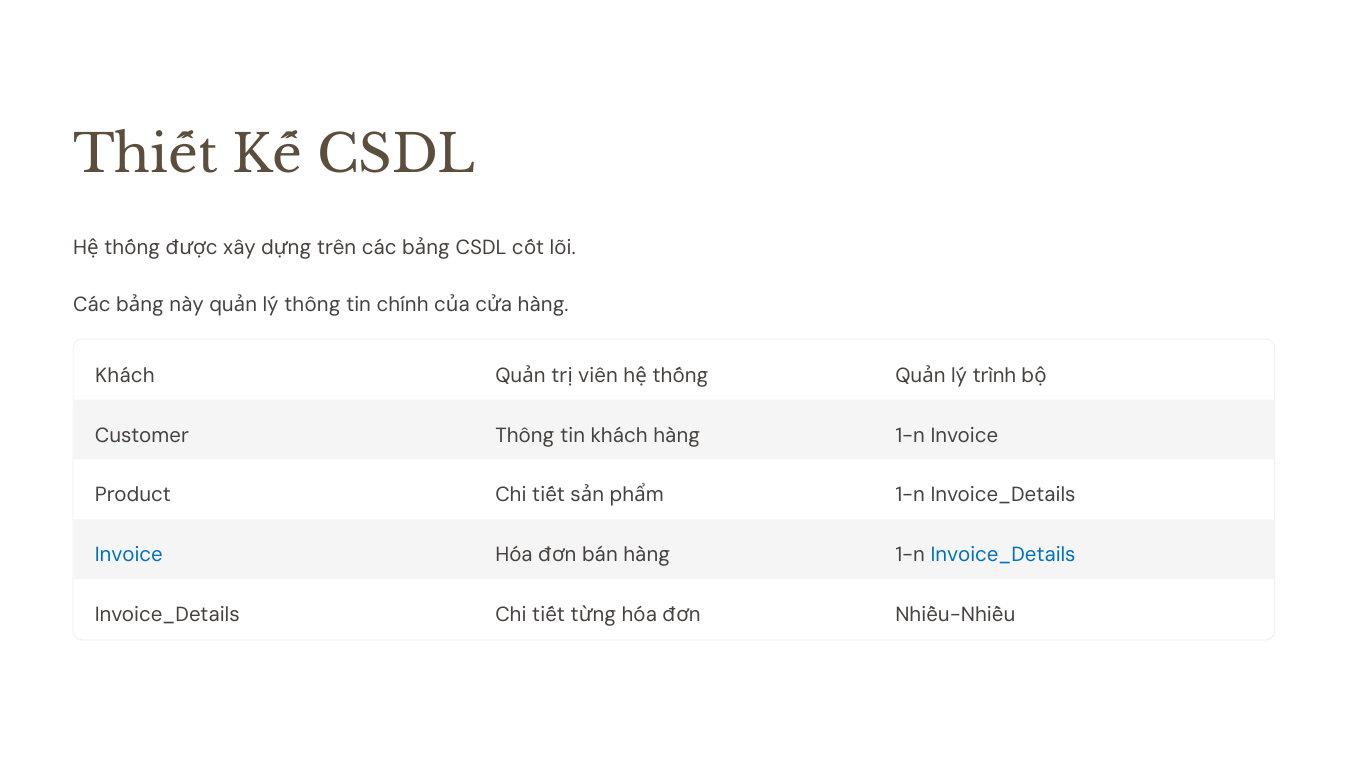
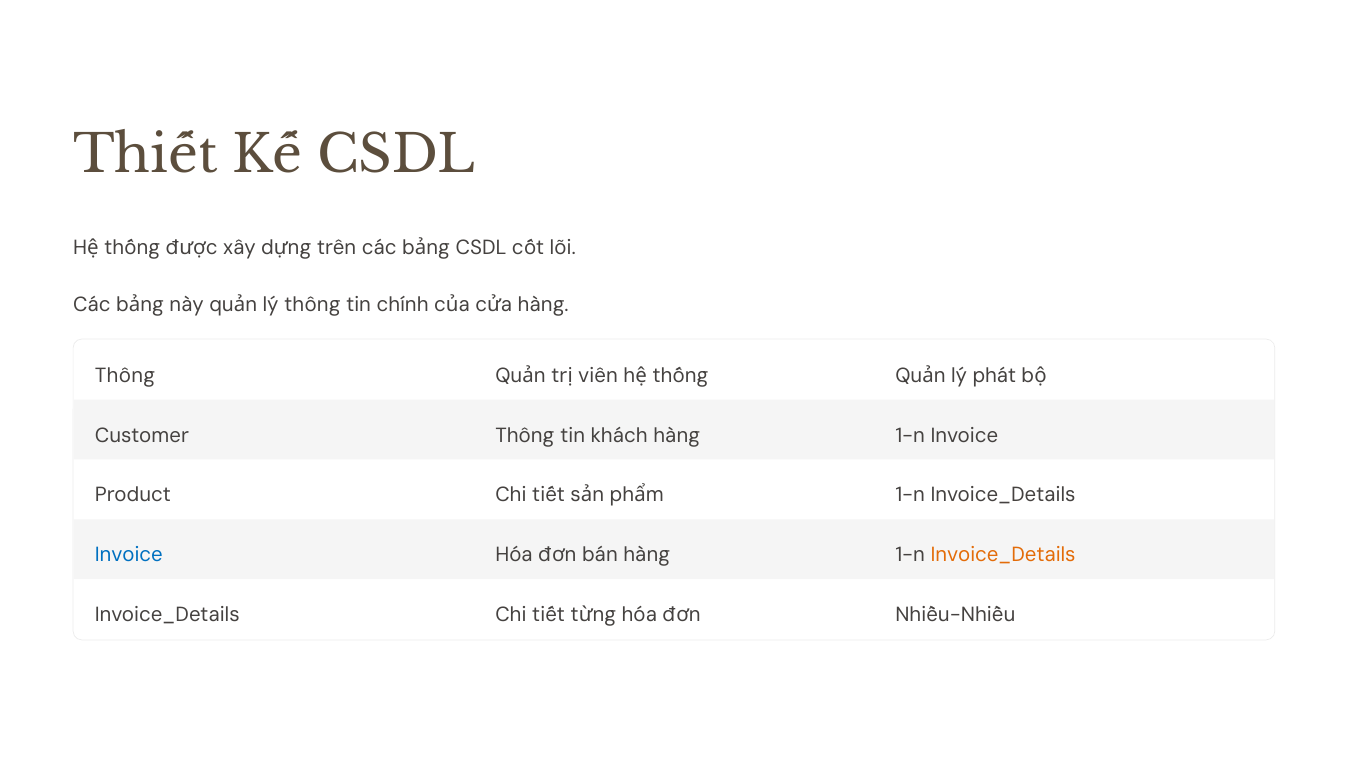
Khách: Khách -> Thống (125, 376)
trình: trình -> phát (994, 376)
Invoice_Details colour: blue -> orange (1003, 555)
